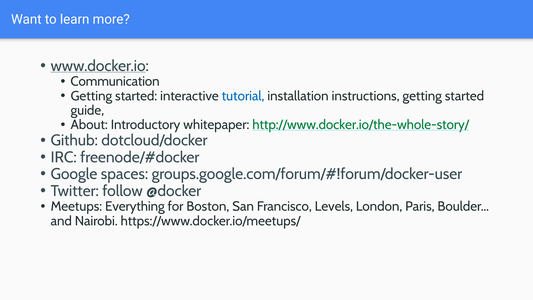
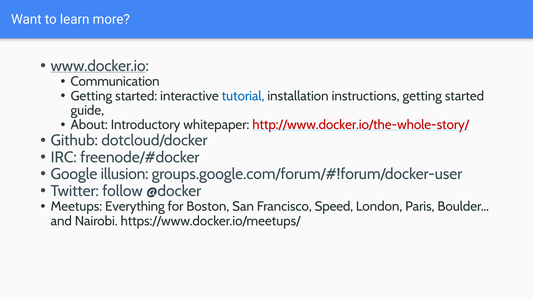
http://www.docker.io/the-whole-story/ colour: green -> red (361, 125)
spaces: spaces -> illusion (125, 174)
Levels: Levels -> Speed (334, 206)
